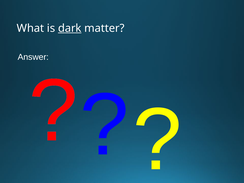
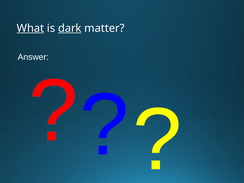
What underline: none -> present (30, 28)
